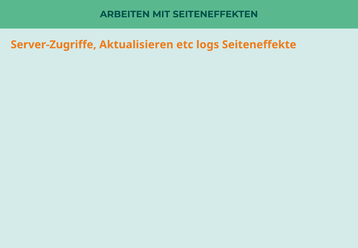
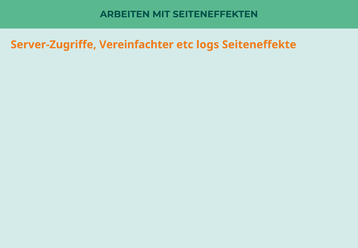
Aktualisieren: Aktualisieren -> Vereinfachter (136, 45)
